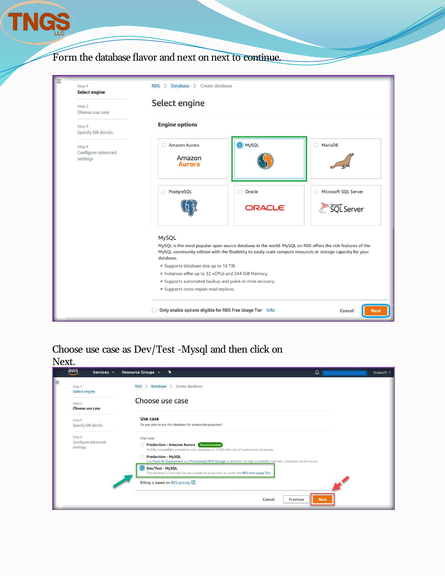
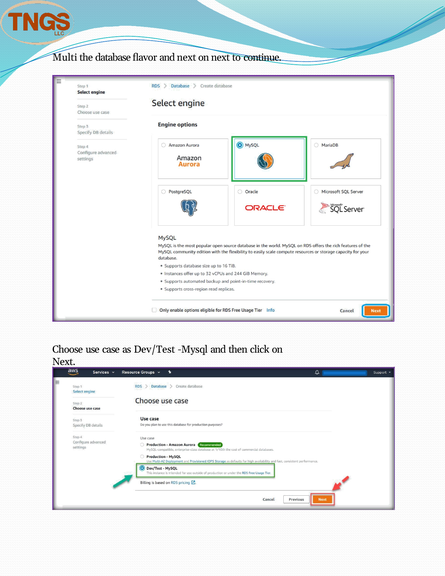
Form: Form -> Multi (65, 57)
